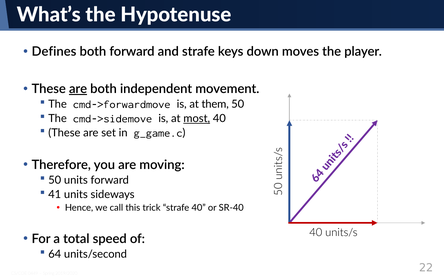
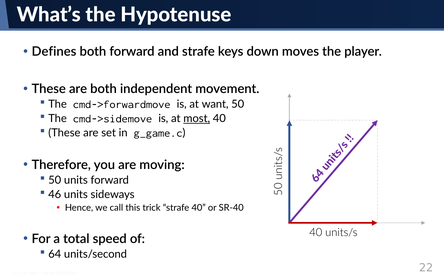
are underline: present -> none (78, 89)
them: them -> want (215, 104)
41: 41 -> 46 (55, 194)
